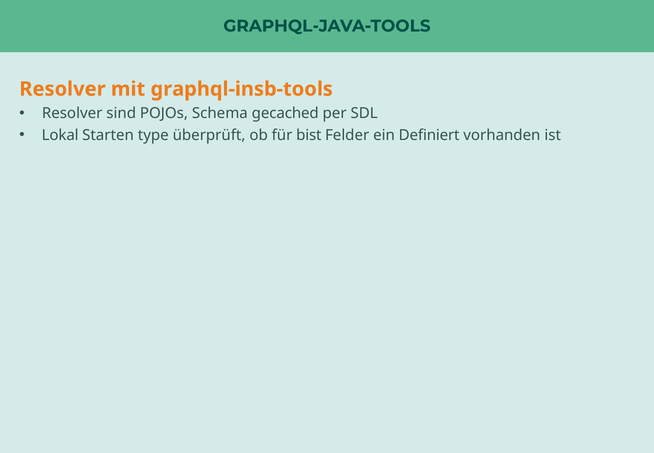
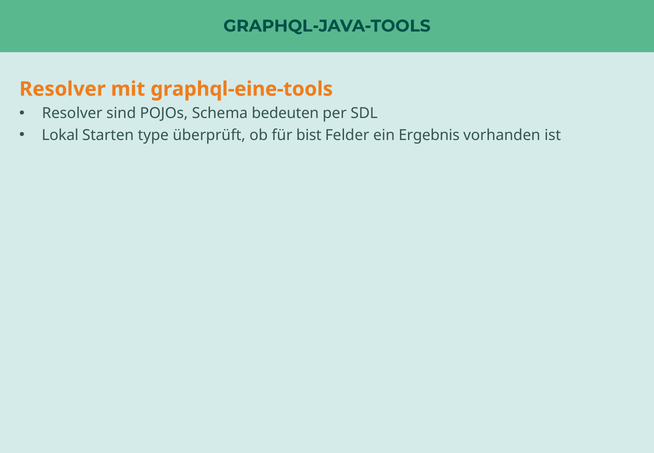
graphql-insb-tools: graphql-insb-tools -> graphql-eine-tools (242, 89)
gecached: gecached -> bedeuten (285, 113)
Definiert: Definiert -> Ergebnis (429, 135)
